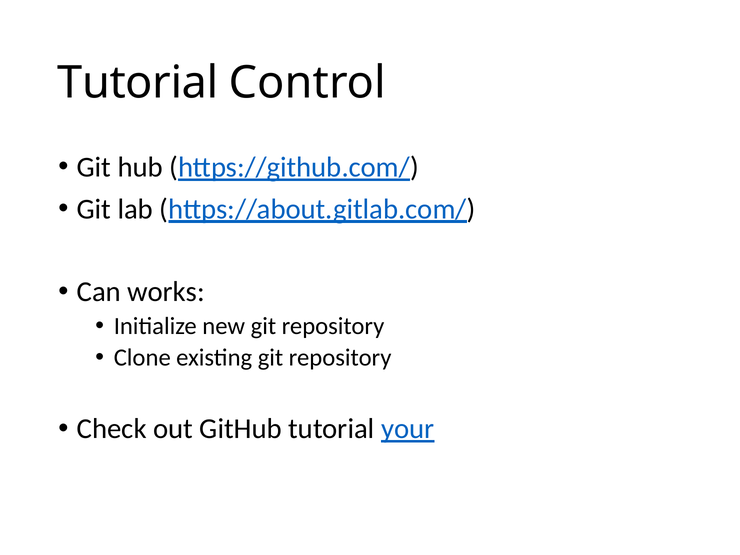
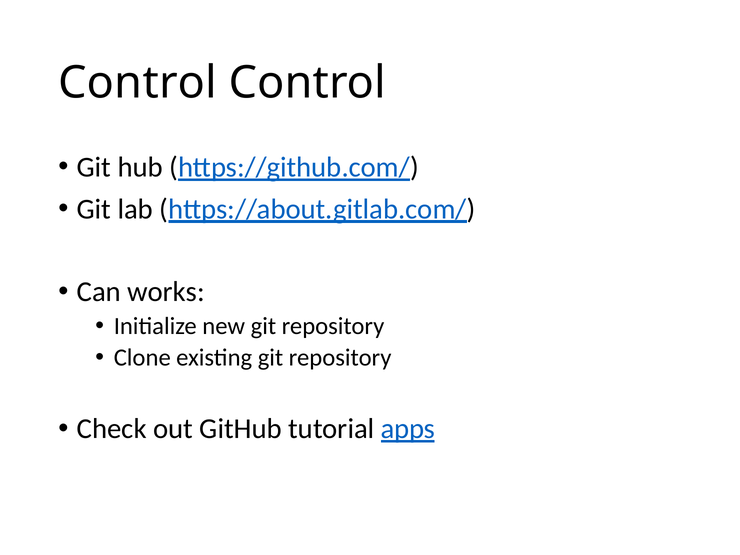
Tutorial: Tutorial -> Control (138, 83)
your: your -> apps (408, 429)
